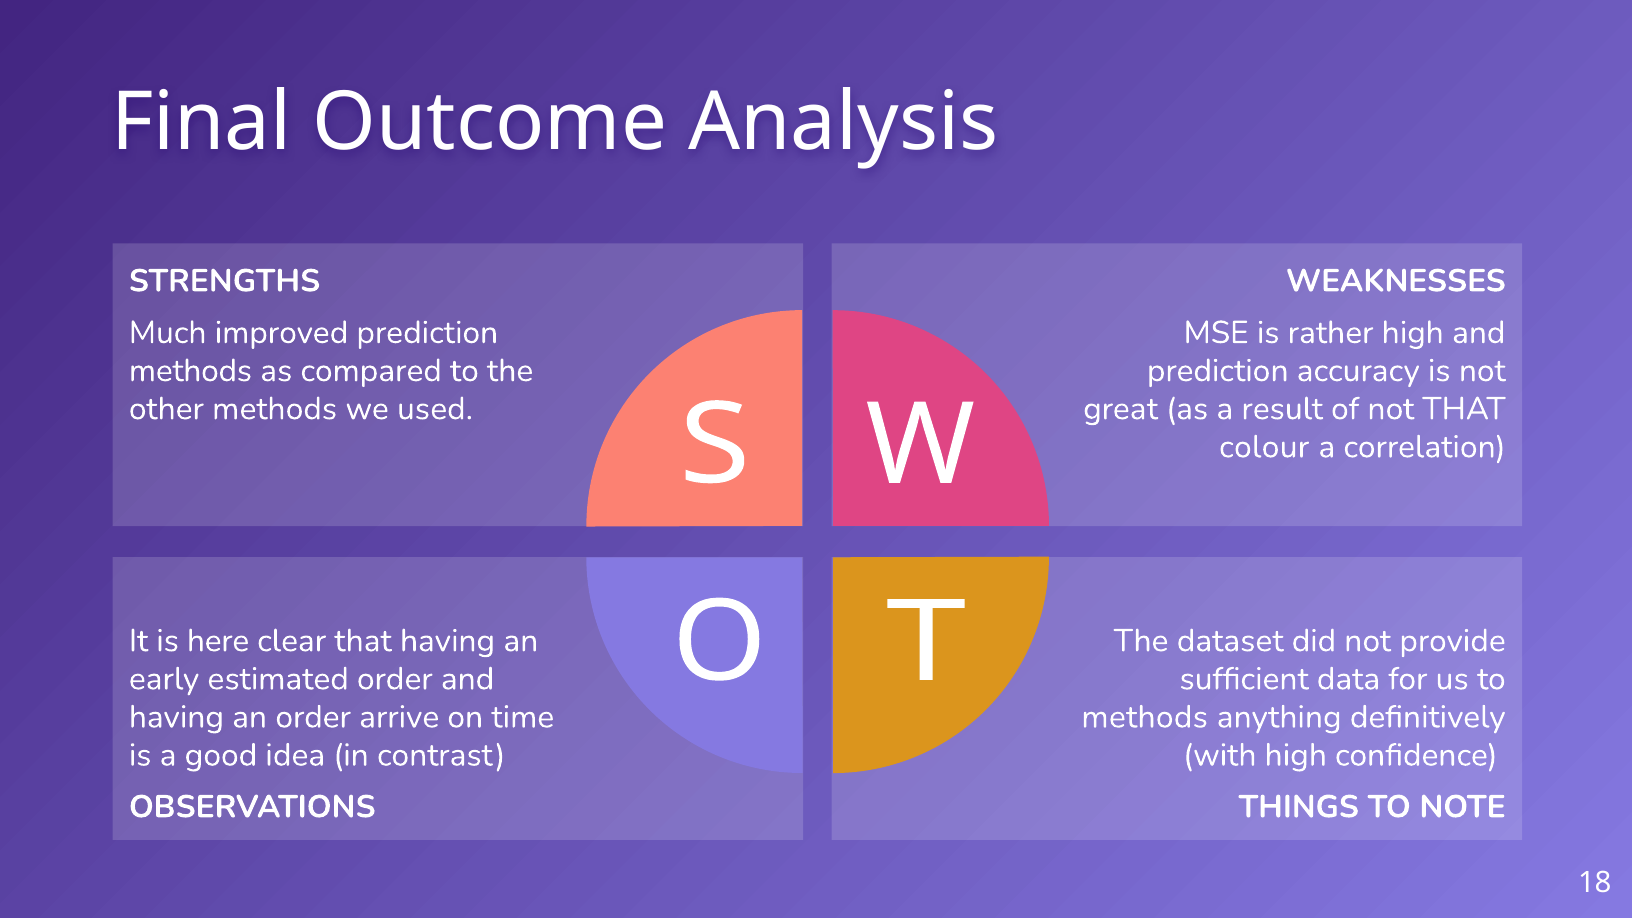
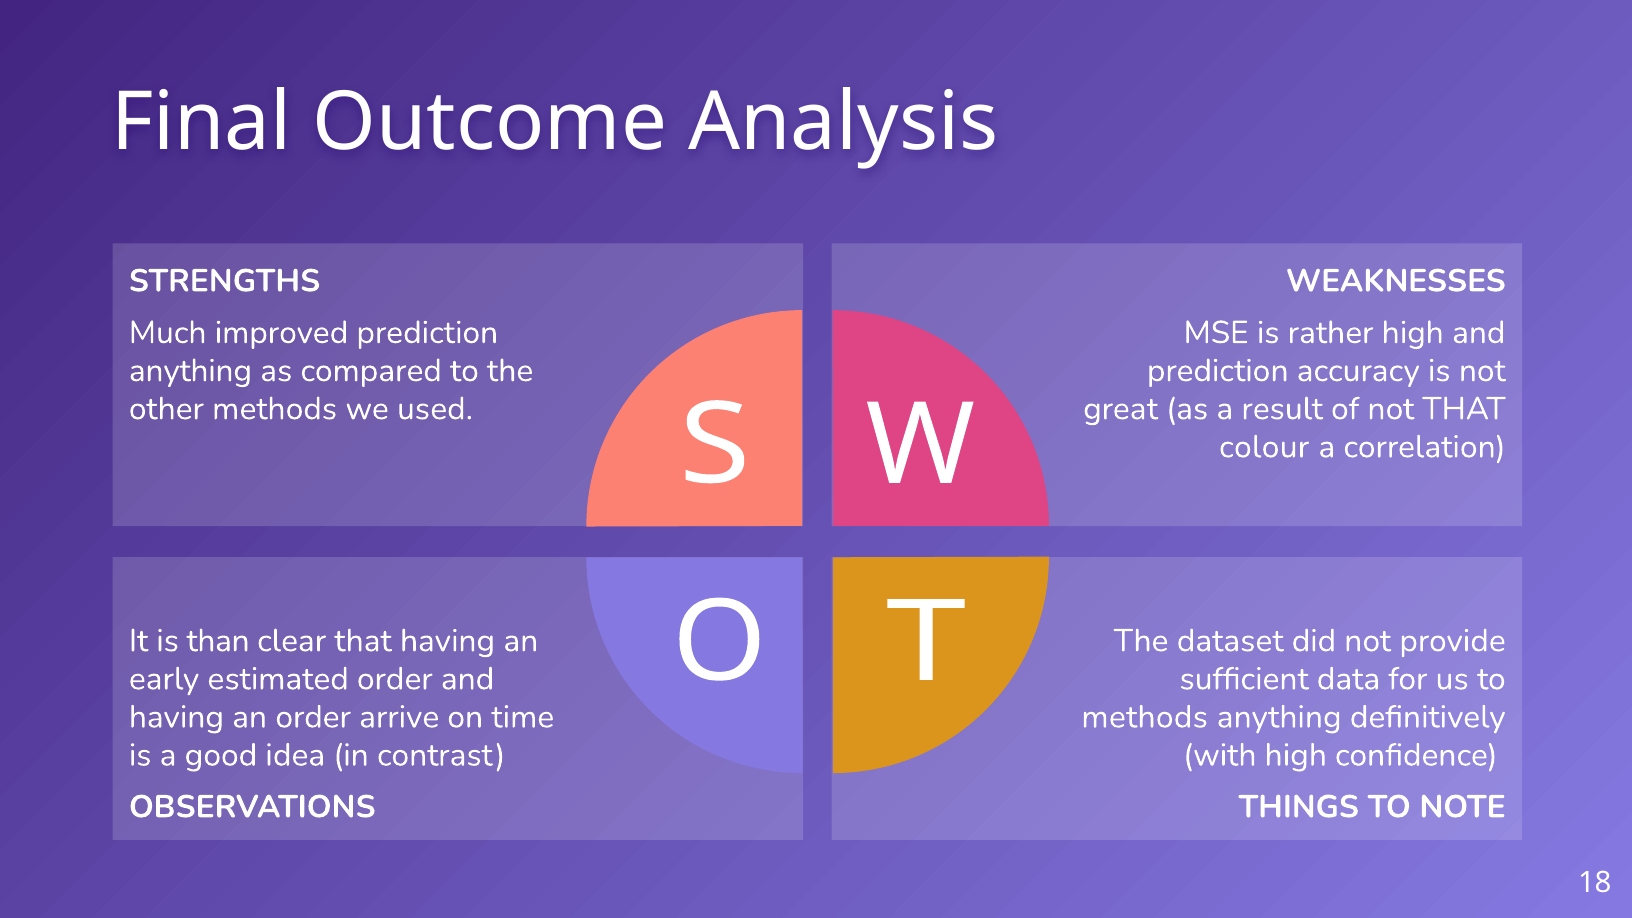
methods: methods -> anything (190, 371)
here: here -> than (218, 641)
